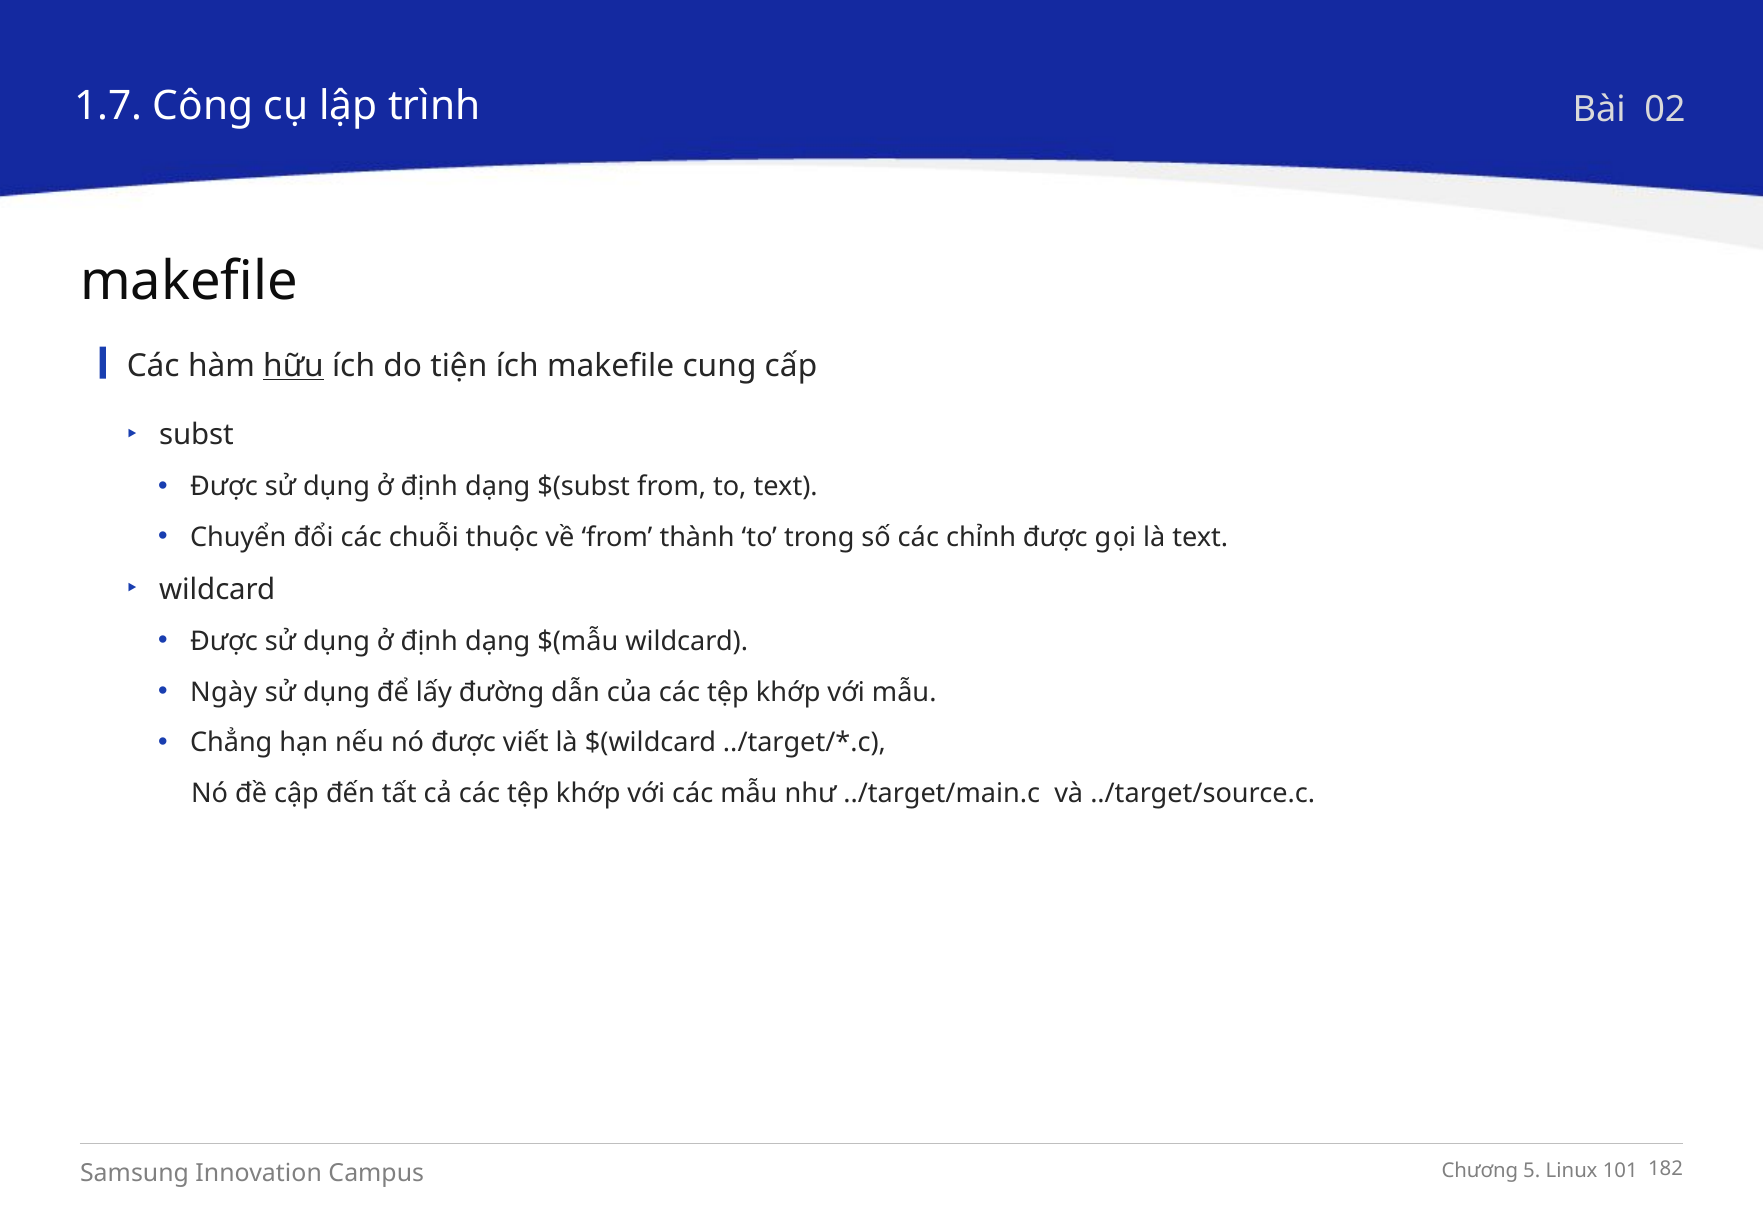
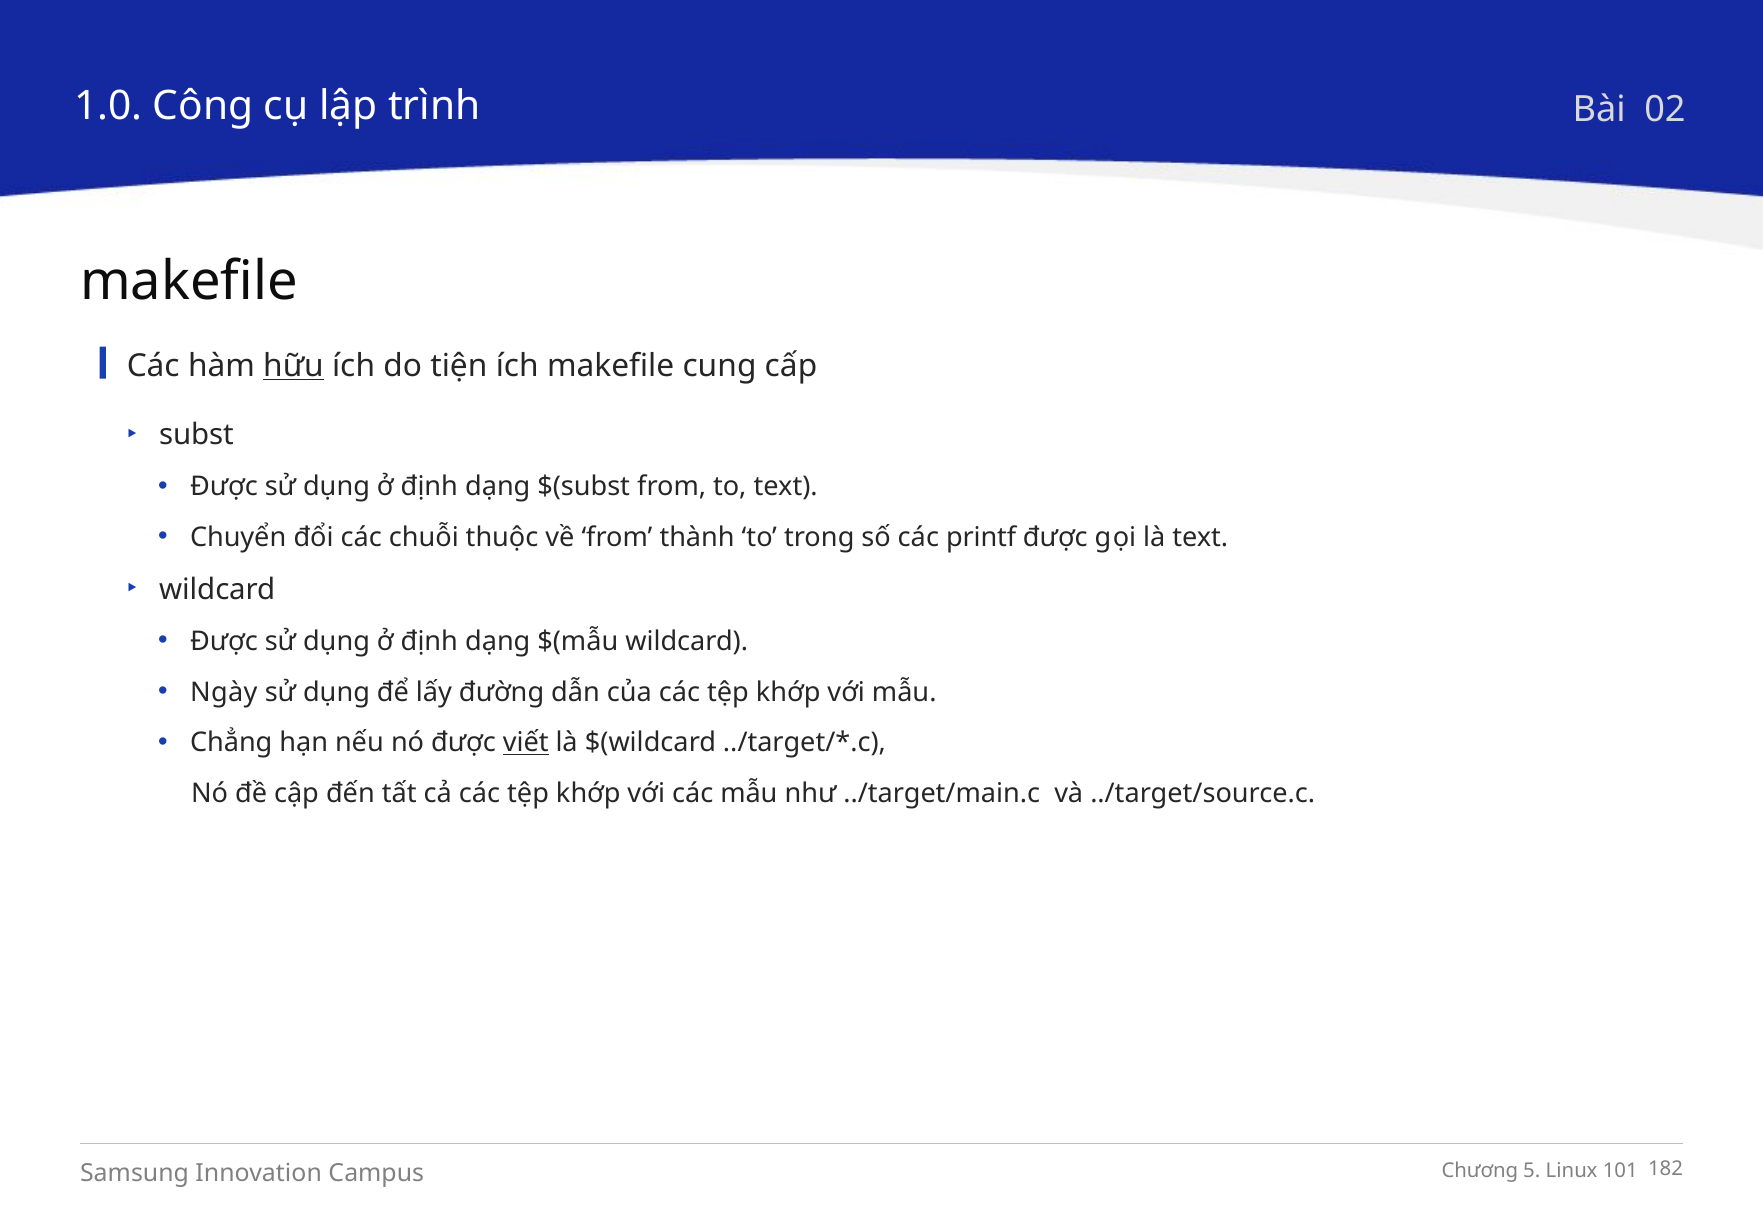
1.7: 1.7 -> 1.0 (108, 106)
chỉnh: chỉnh -> printf (981, 537)
viết underline: none -> present (526, 743)
